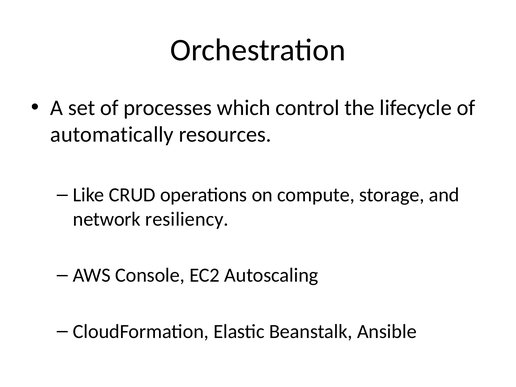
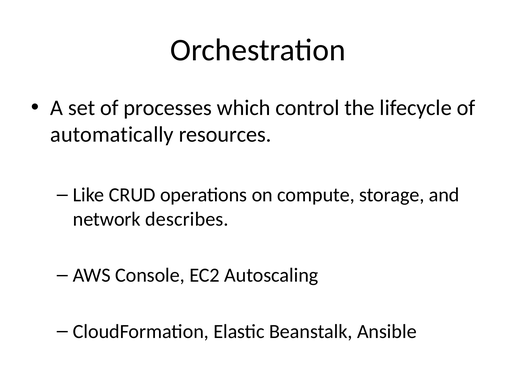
resiliency: resiliency -> describes (187, 219)
